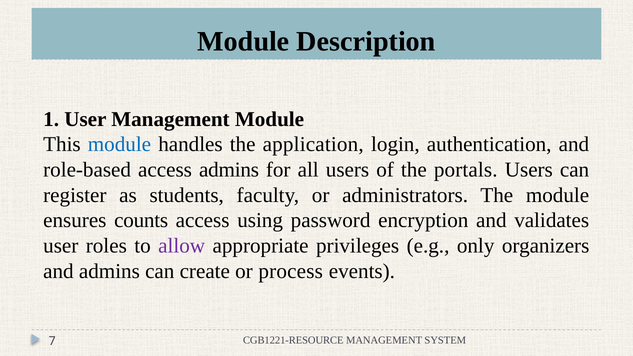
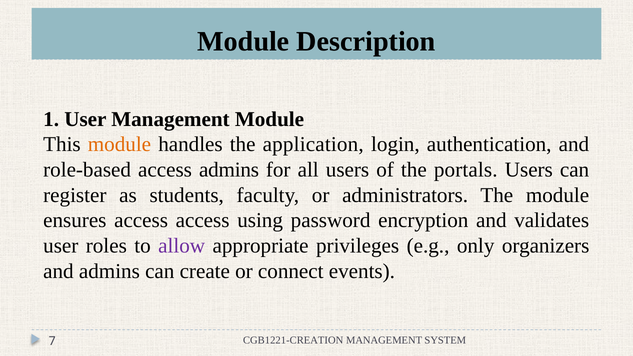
module colour: blue -> orange (119, 145)
ensures counts: counts -> access (141, 221)
process: process -> connect (291, 271)
CGB1221-RESOURCE: CGB1221-RESOURCE -> CGB1221-CREATION (293, 340)
